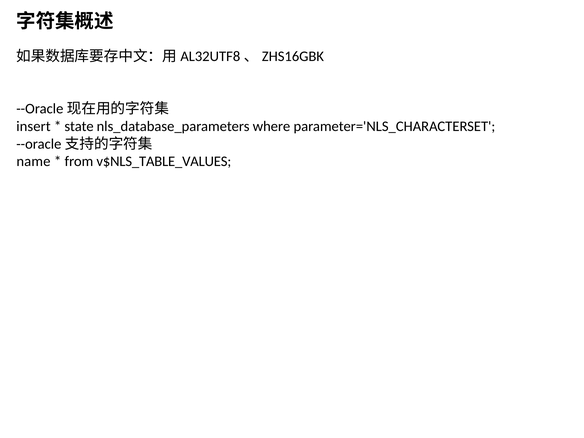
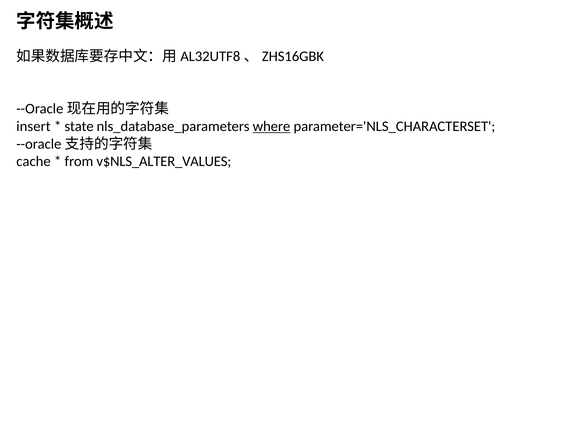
where underline: none -> present (271, 126)
name: name -> cache (33, 161)
v$NLS_TABLE_VALUES: v$NLS_TABLE_VALUES -> v$NLS_ALTER_VALUES (164, 161)
